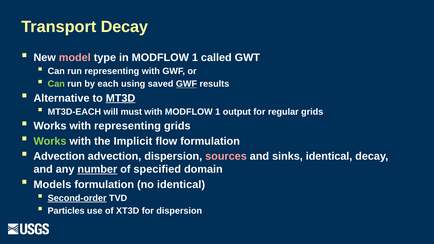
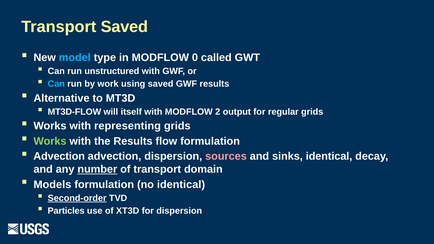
Transport Decay: Decay -> Saved (124, 27)
model colour: pink -> light blue (75, 58)
in MODFLOW 1: 1 -> 0 (195, 58)
run representing: representing -> unstructured (112, 71)
Can colour: light green -> light blue (56, 84)
each: each -> work (108, 84)
GWF underline: present -> none (186, 84)
MT3D underline: present -> none (121, 98)
MT3D-EACH: MT3D-EACH -> MT3D-FLOW (74, 112)
must: must -> itself (131, 112)
with MODFLOW 1: 1 -> 2 (218, 112)
the Implicit: Implicit -> Results (133, 141)
of specified: specified -> transport (157, 169)
